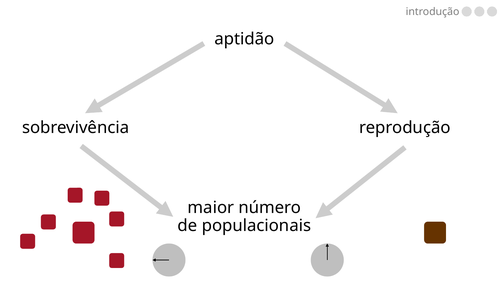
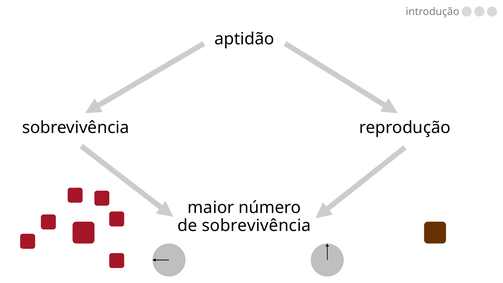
de populacionais: populacionais -> sobrevivência (256, 226)
